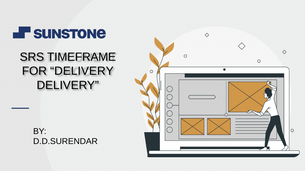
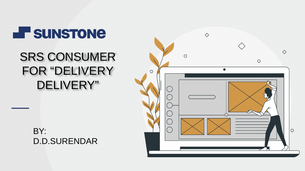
TIMEFRAME: TIMEFRAME -> CONSUMER (82, 57)
